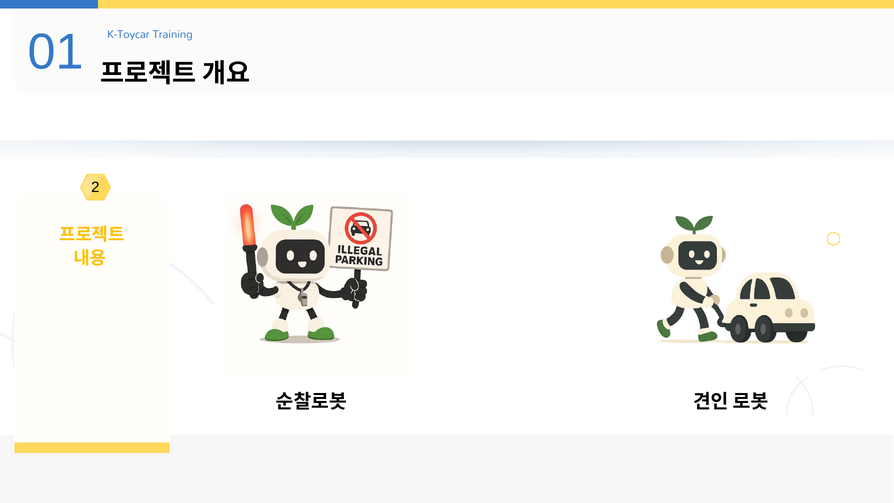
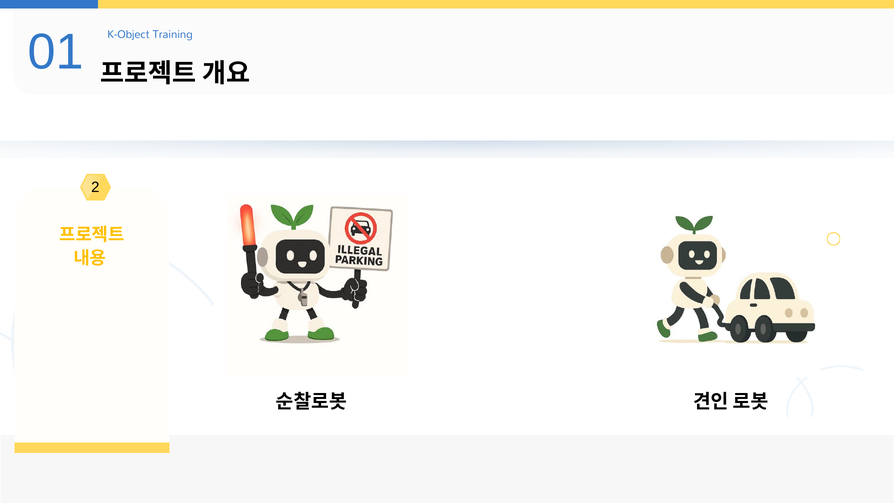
K-Toycar: K-Toycar -> K-Object (128, 34)
